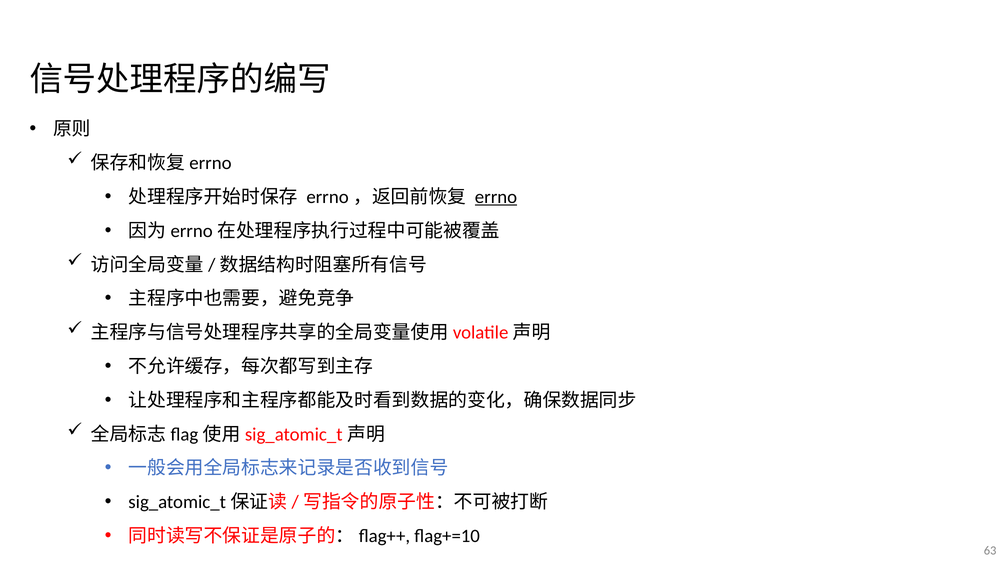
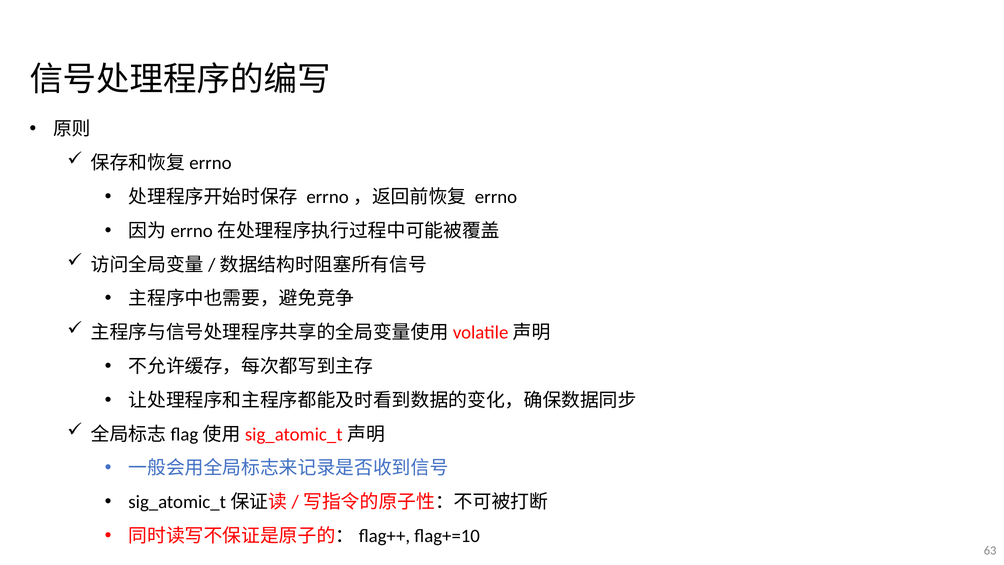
errno underline: present -> none (496, 197)
